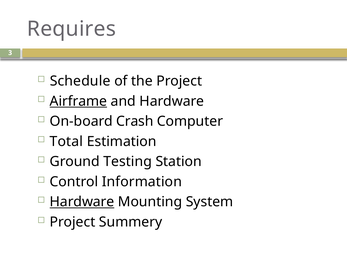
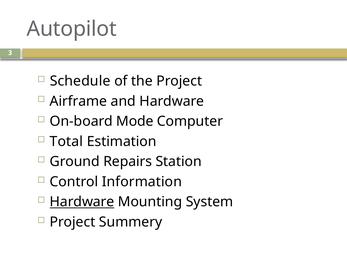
Requires: Requires -> Autopilot (72, 29)
Airframe underline: present -> none (78, 101)
Crash: Crash -> Mode (135, 121)
Testing: Testing -> Repairs (128, 162)
